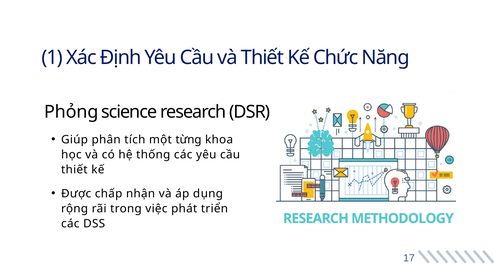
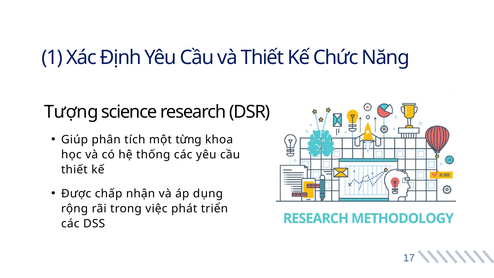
Phỏng: Phỏng -> Tượng (71, 112)
